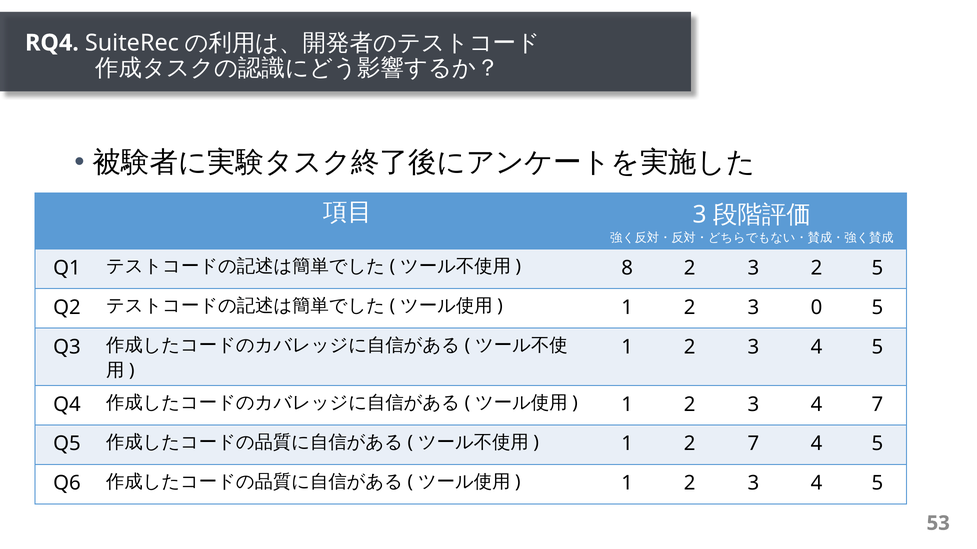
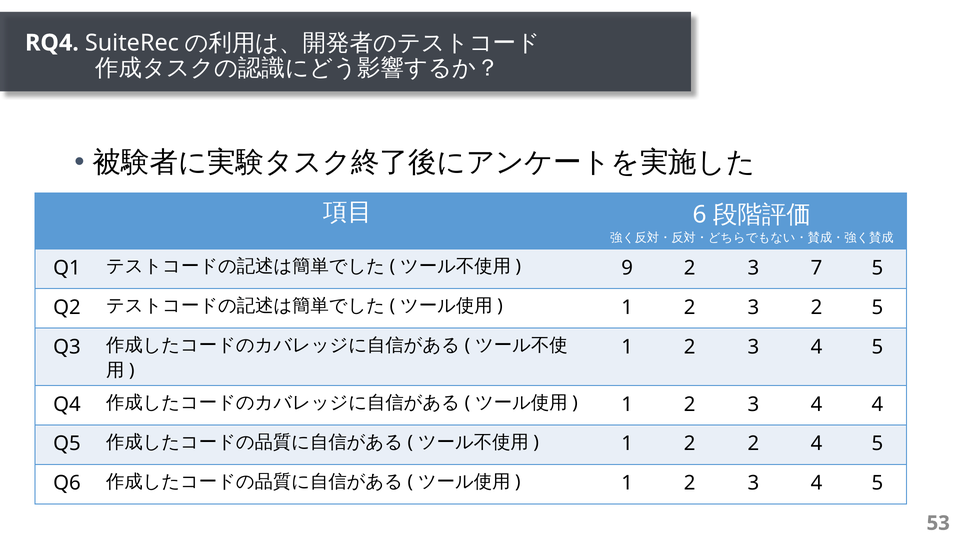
3: 3 -> 6 (700, 215)
8: 8 -> 9 (627, 268)
3 2: 2 -> 7 (816, 268)
3 0: 0 -> 2 (816, 308)
4 7: 7 -> 4 (877, 405)
2 7: 7 -> 2 (753, 444)
